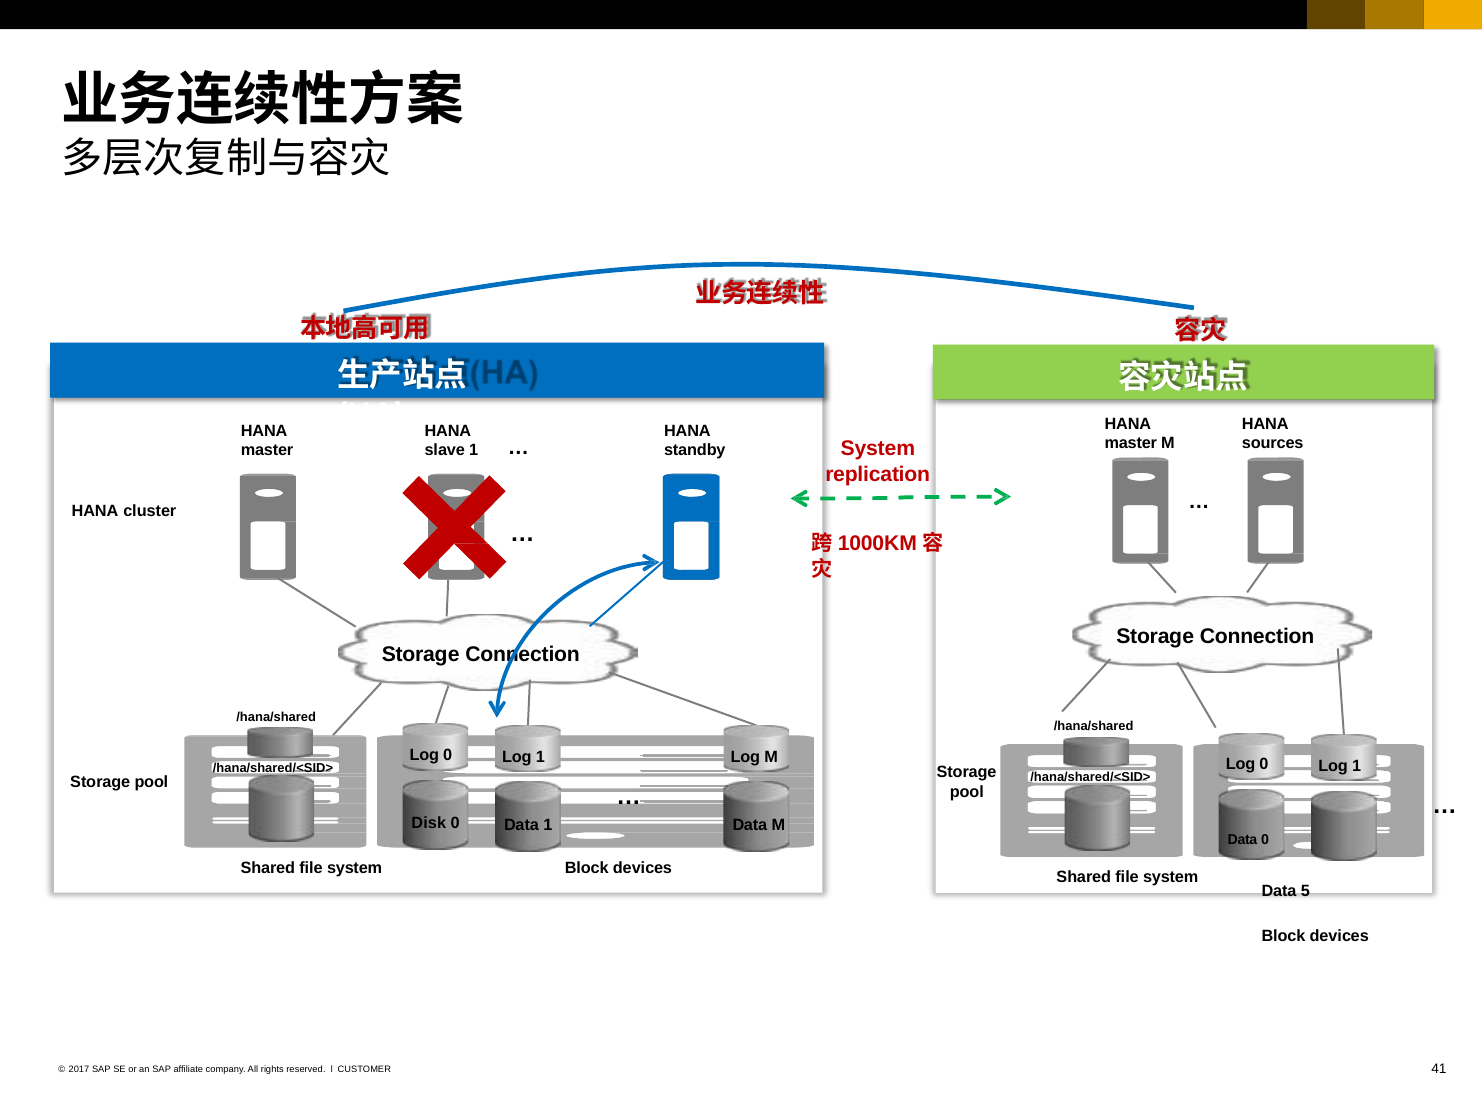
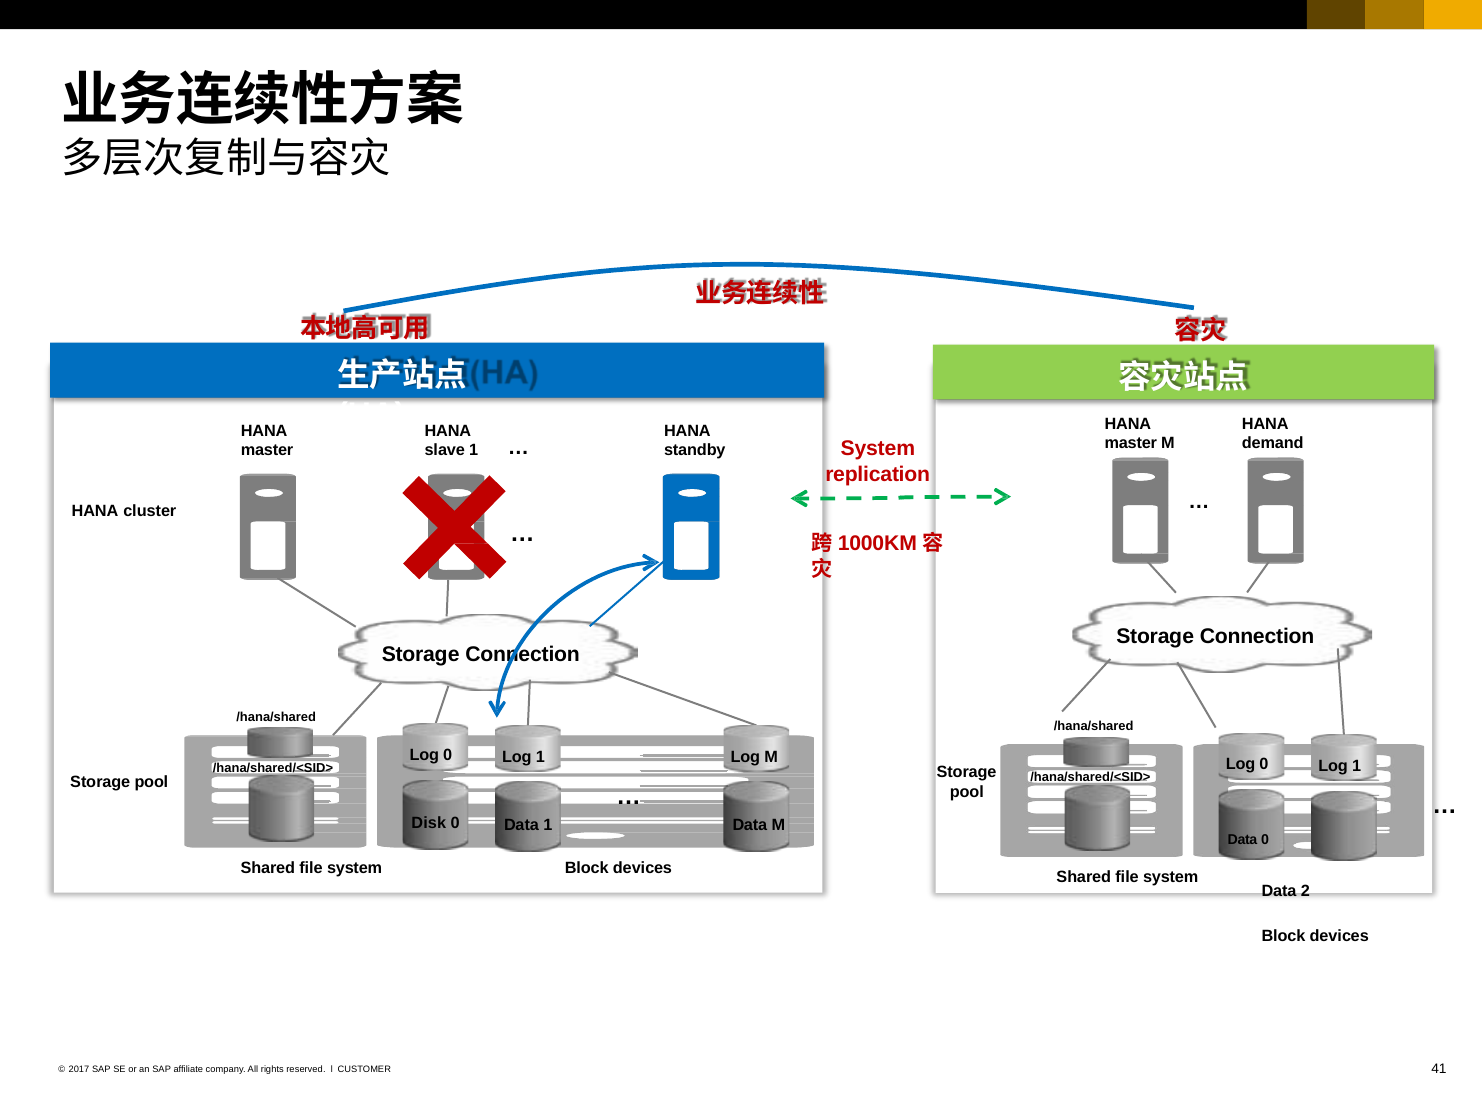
sources: sources -> demand (1273, 443)
5: 5 -> 2 (1305, 891)
